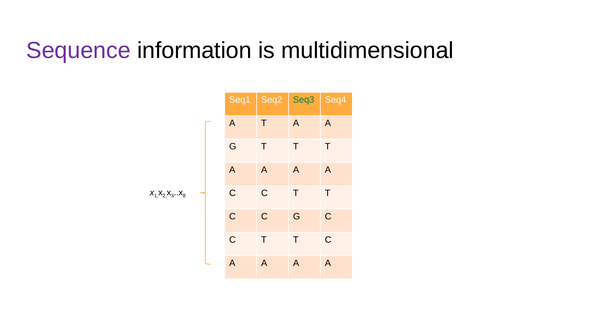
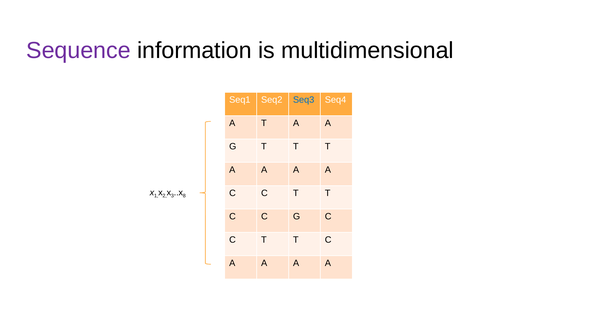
Seq3 colour: green -> blue (304, 100)
